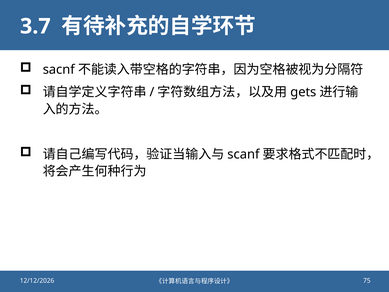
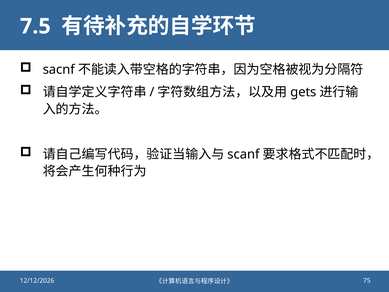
3.7: 3.7 -> 7.5 (35, 26)
